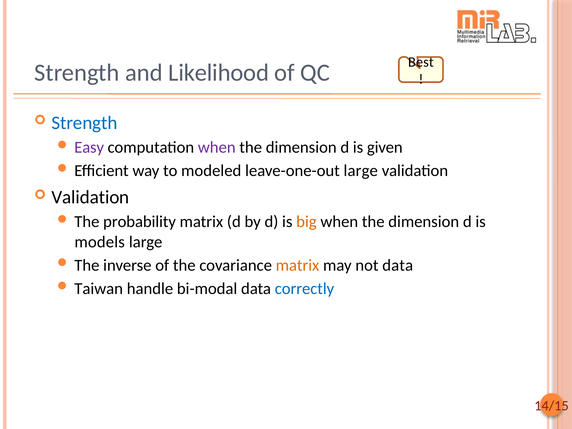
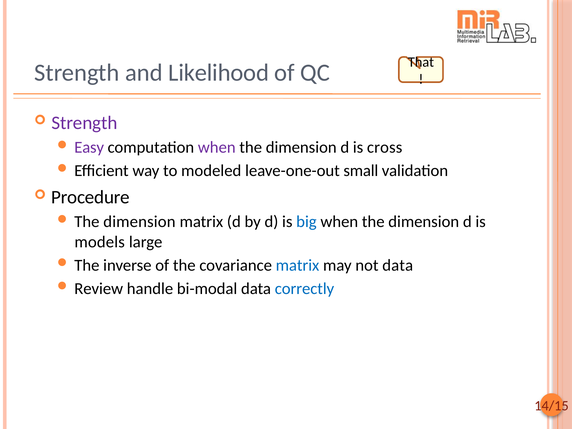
Best: Best -> That (421, 62)
Strength colour: blue -> purple (84, 123)
given: given -> cross (385, 147)
leave-one-out large: large -> small (361, 171)
Validation: Validation -> Procedure (90, 197)
probability: probability -> dimension (139, 222)
big colour: orange -> blue (306, 222)
matrix colour: orange -> blue (297, 265)
Taiwan: Taiwan -> Review (99, 289)
